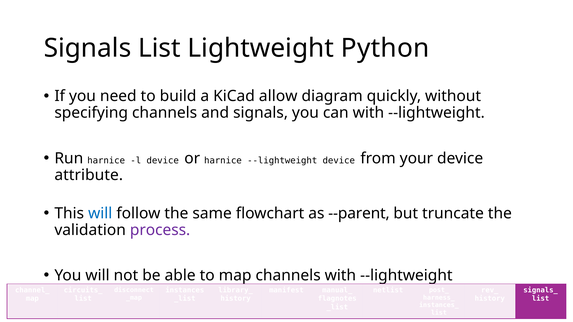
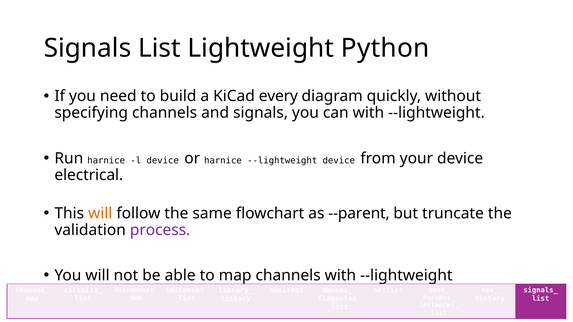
allow: allow -> every (278, 96)
attribute: attribute -> electrical (89, 175)
will colour: blue -> orange (100, 214)
